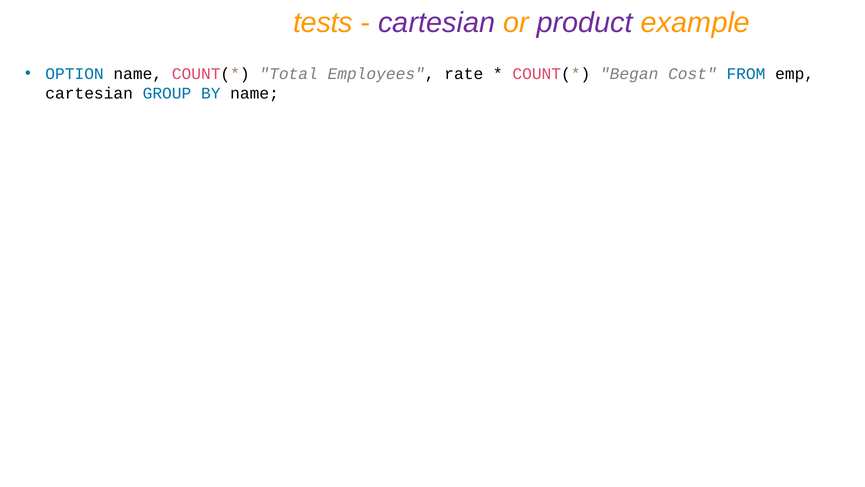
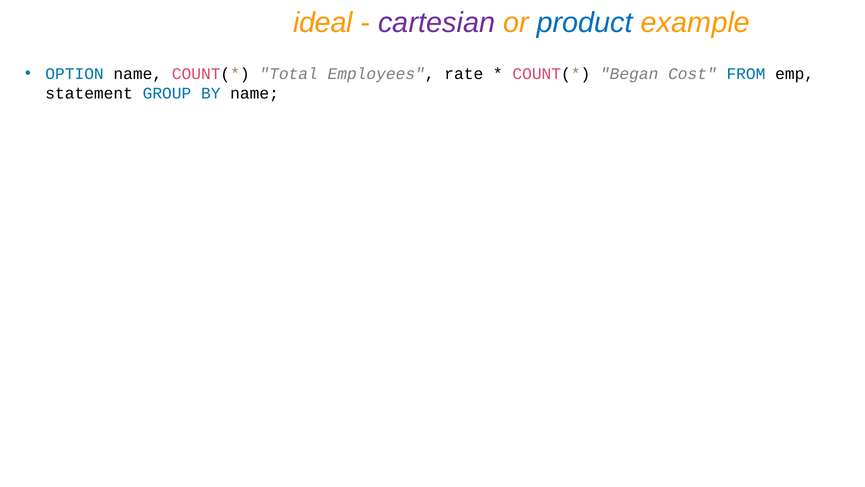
tests: tests -> ideal (323, 23)
product colour: purple -> blue (585, 23)
cartesian: cartesian -> statement (89, 93)
